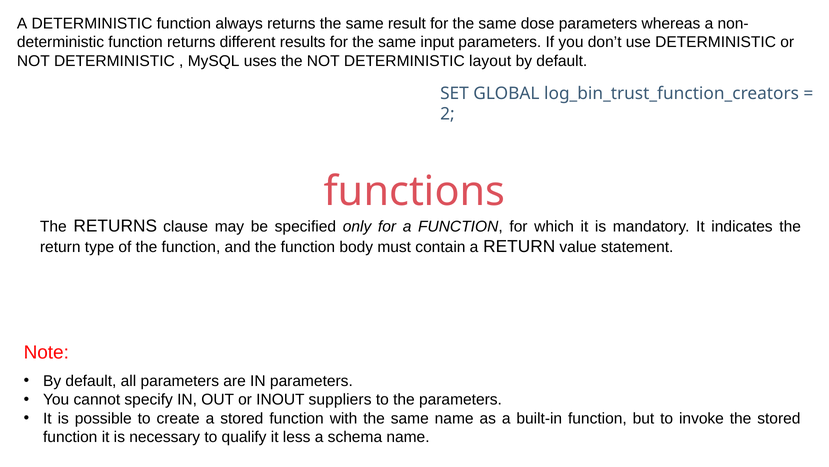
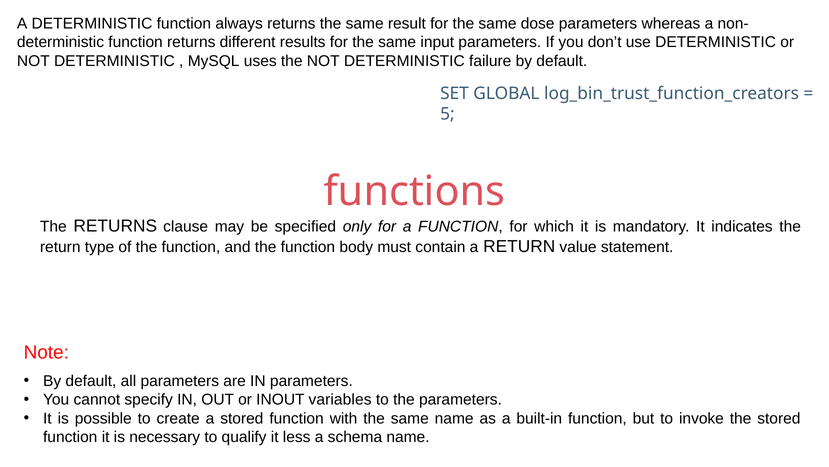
layout: layout -> failure (490, 61)
2: 2 -> 5 (447, 114)
suppliers: suppliers -> variables (340, 399)
